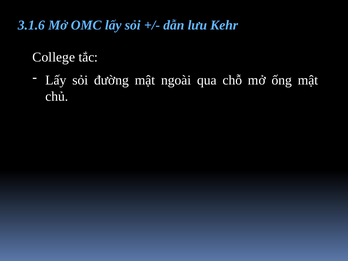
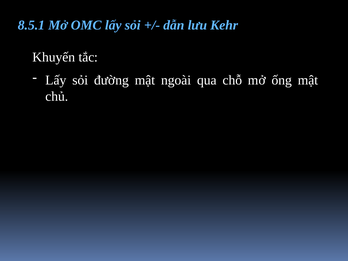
3.1.6: 3.1.6 -> 8.5.1 (31, 25)
College: College -> Khuyến (54, 57)
